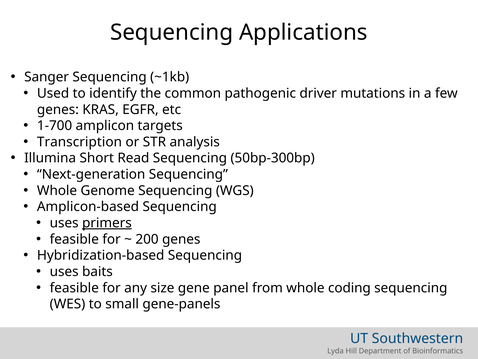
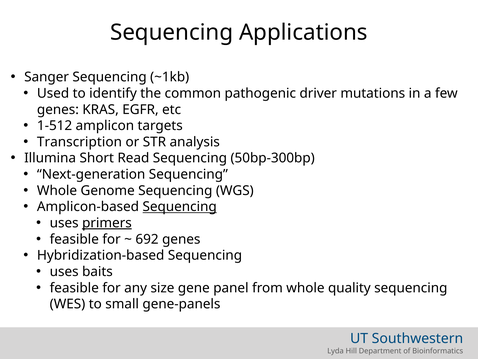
1-700: 1-700 -> 1-512 (55, 126)
Sequencing underline: none -> present (180, 207)
200: 200 -> 692 (147, 239)
coding: coding -> quality (349, 288)
